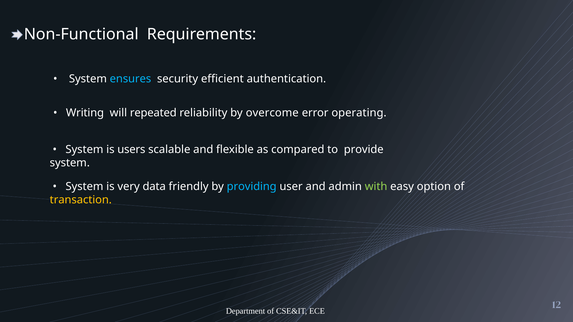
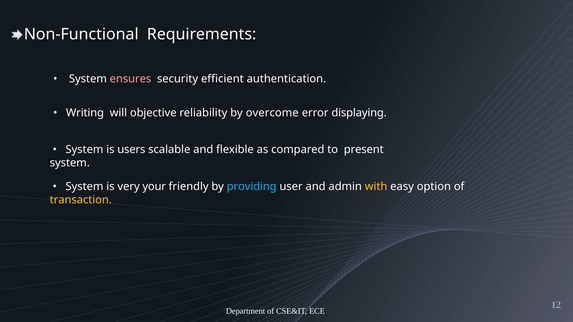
ensures colour: light blue -> pink (130, 79)
repeated: repeated -> objective (153, 113)
operating: operating -> displaying (359, 113)
provide: provide -> present (364, 150)
data: data -> your (154, 187)
with colour: light green -> yellow (376, 187)
